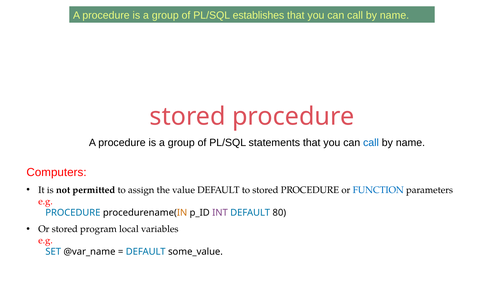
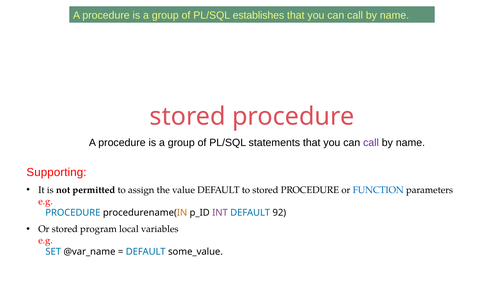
call colour: blue -> purple (371, 142)
Computers: Computers -> Supporting (57, 172)
80: 80 -> 92 (279, 212)
